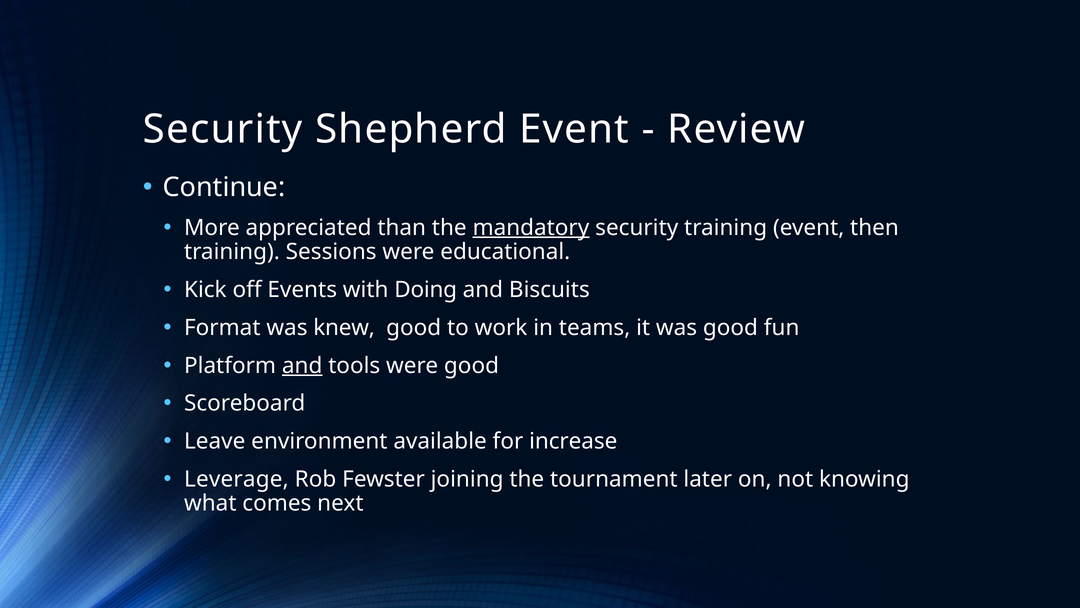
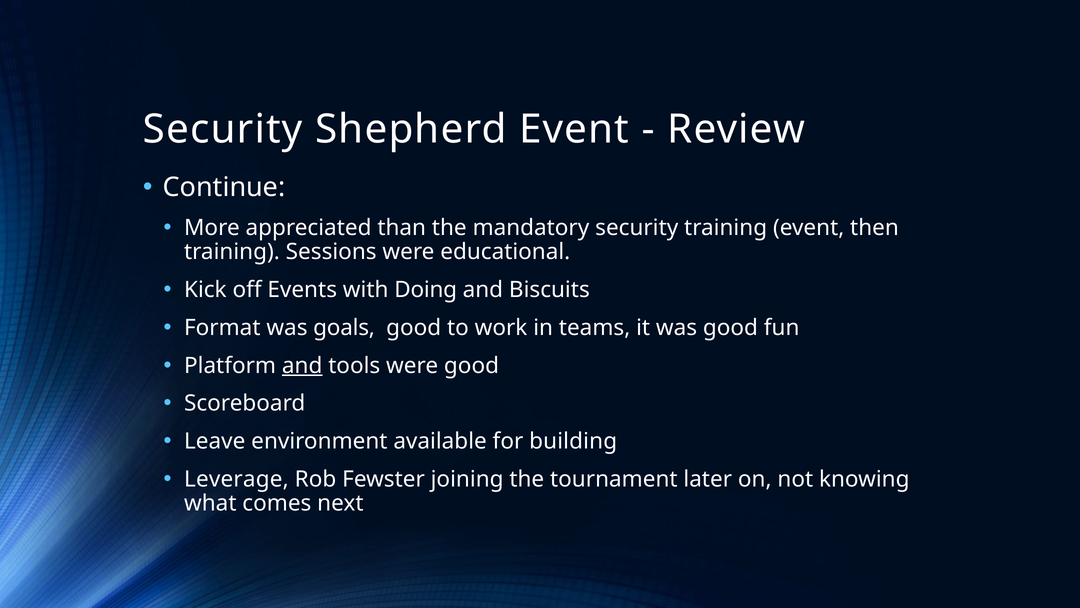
mandatory underline: present -> none (531, 228)
knew: knew -> goals (344, 328)
increase: increase -> building (573, 441)
